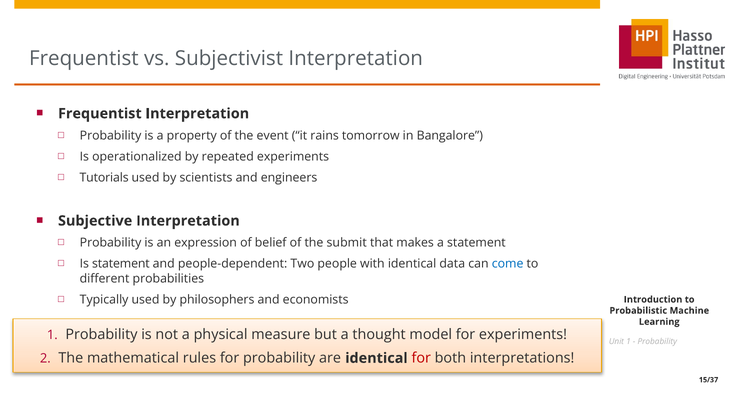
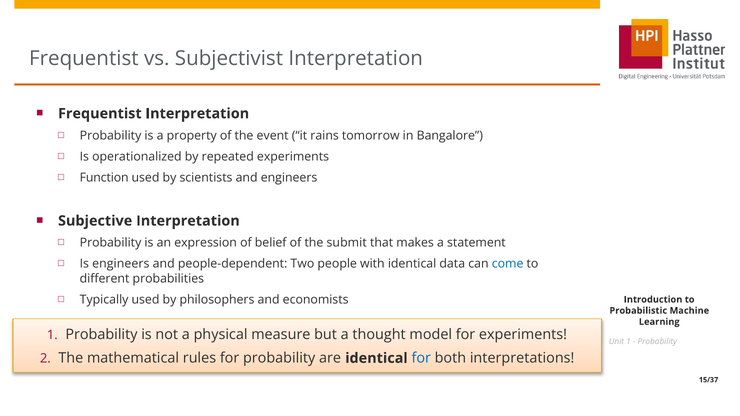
Tutorials: Tutorials -> Function (104, 178)
Is statement: statement -> engineers (121, 264)
for colour: red -> blue (421, 358)
